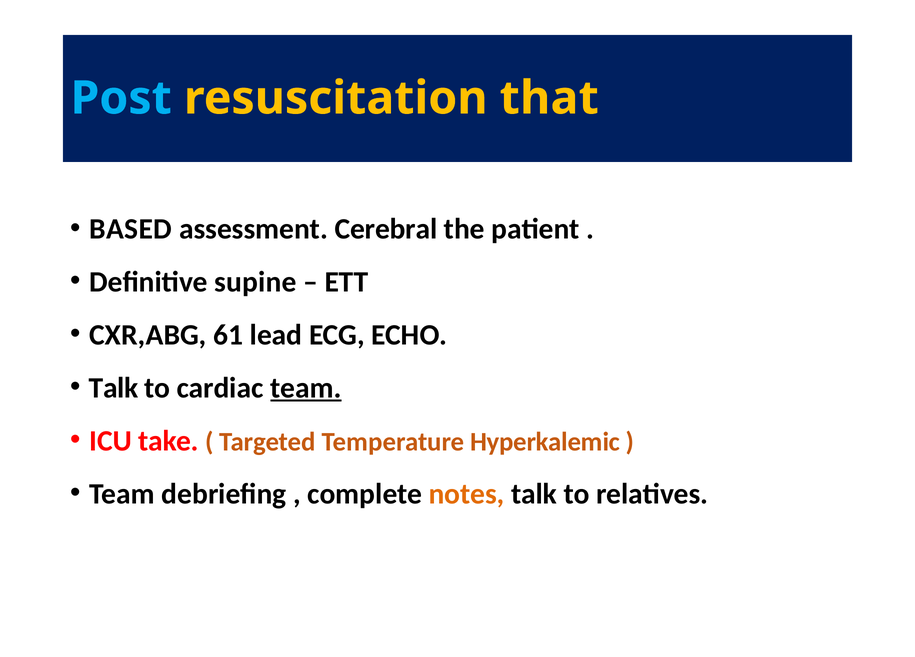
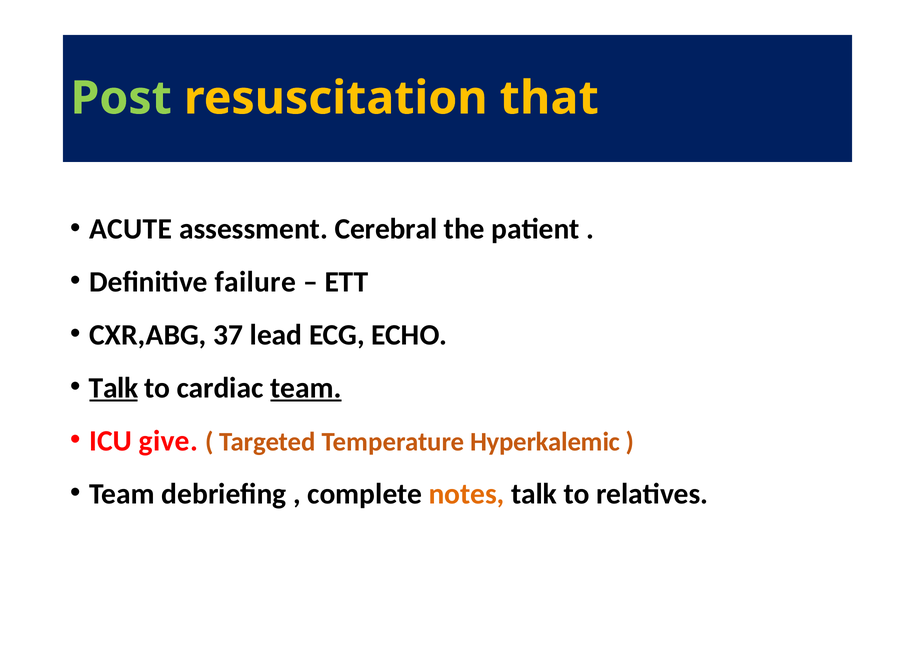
Post colour: light blue -> light green (121, 98)
BASED: BASED -> ACUTE (131, 229)
supine: supine -> failure (255, 282)
61: 61 -> 37 (228, 335)
Talk underline: none -> present (114, 388)
take: take -> give (168, 441)
